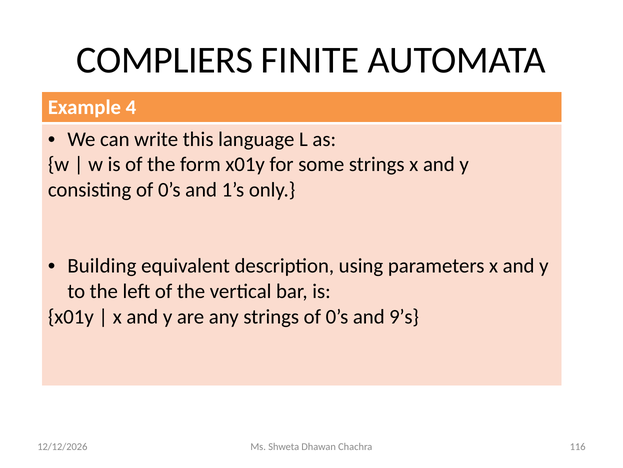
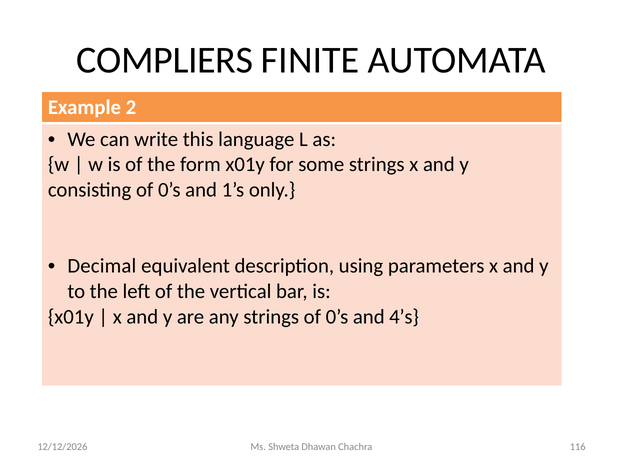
4: 4 -> 2 (131, 107)
Building: Building -> Decimal (102, 266)
9’s: 9’s -> 4’s (404, 316)
